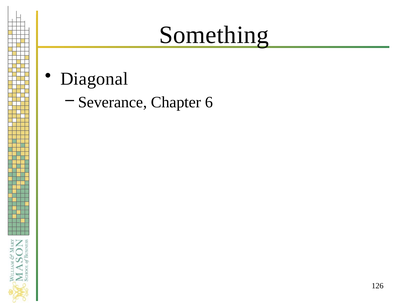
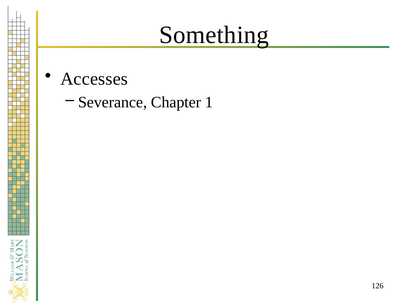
Diagonal: Diagonal -> Accesses (94, 79)
6: 6 -> 1 (209, 102)
